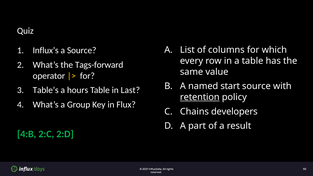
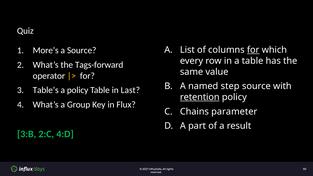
Influx’s: Influx’s -> More’s (46, 50)
for underline: none -> present (253, 50)
start: start -> step (230, 86)
a hours: hours -> policy (78, 90)
developers: developers -> parameter (234, 112)
4:B: 4:B -> 3:B (27, 134)
2:D: 2:D -> 4:D (65, 134)
